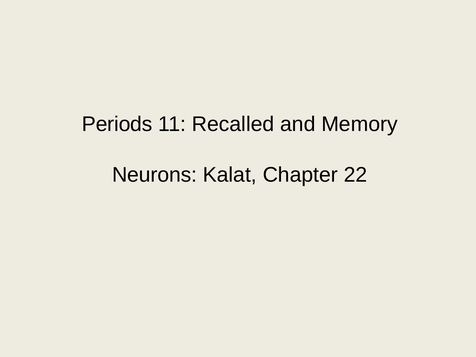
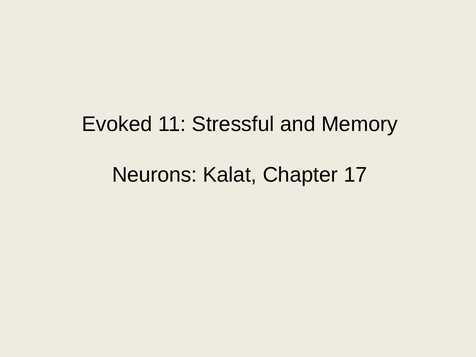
Periods: Periods -> Evoked (117, 124)
Recalled: Recalled -> Stressful (233, 124)
22: 22 -> 17 (356, 175)
